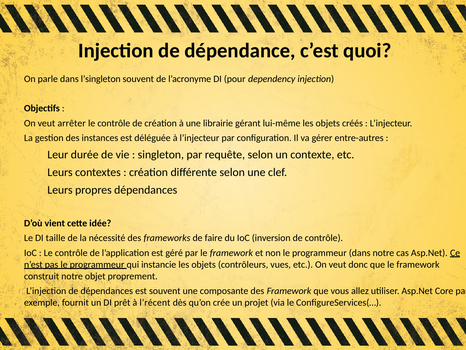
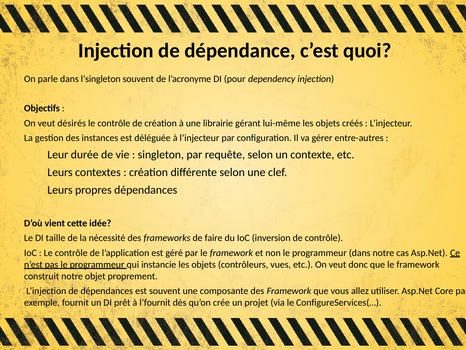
arrêter: arrêter -> désirés (72, 123)
l’récent: l’récent -> l’fournit (155, 302)
